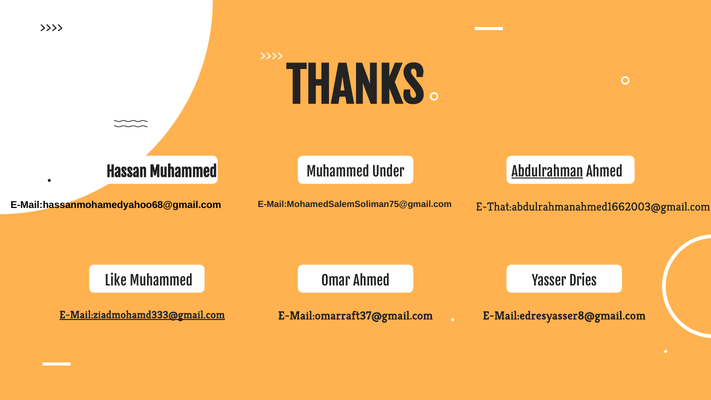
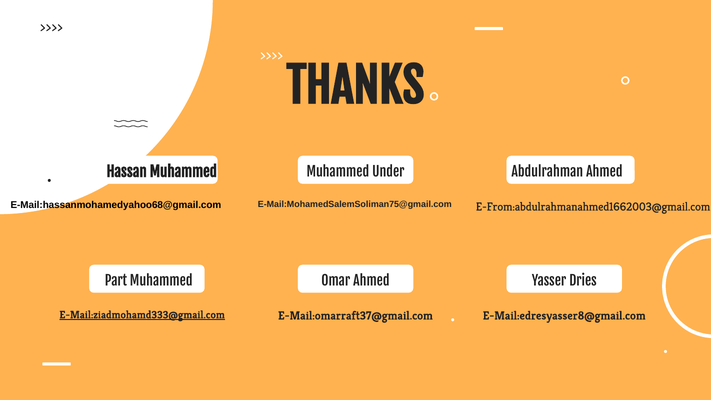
Abdulrahman underline: present -> none (547, 172)
E-That:abdulrahmanahmed1662003@gmail.com: E-That:abdulrahmanahmed1662003@gmail.com -> E-From:abdulrahmanahmed1662003@gmail.com (593, 207)
Like: Like -> Part (116, 281)
